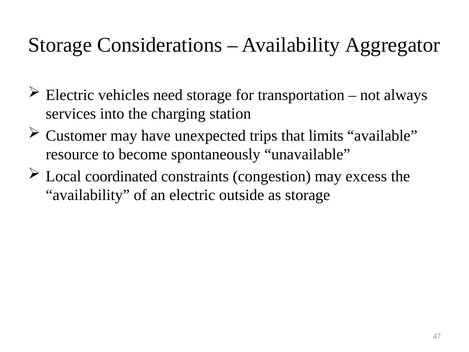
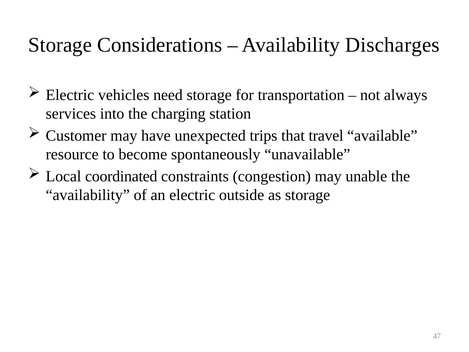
Aggregator: Aggregator -> Discharges (393, 45)
limits: limits -> travel (326, 136)
excess: excess -> unable (366, 176)
